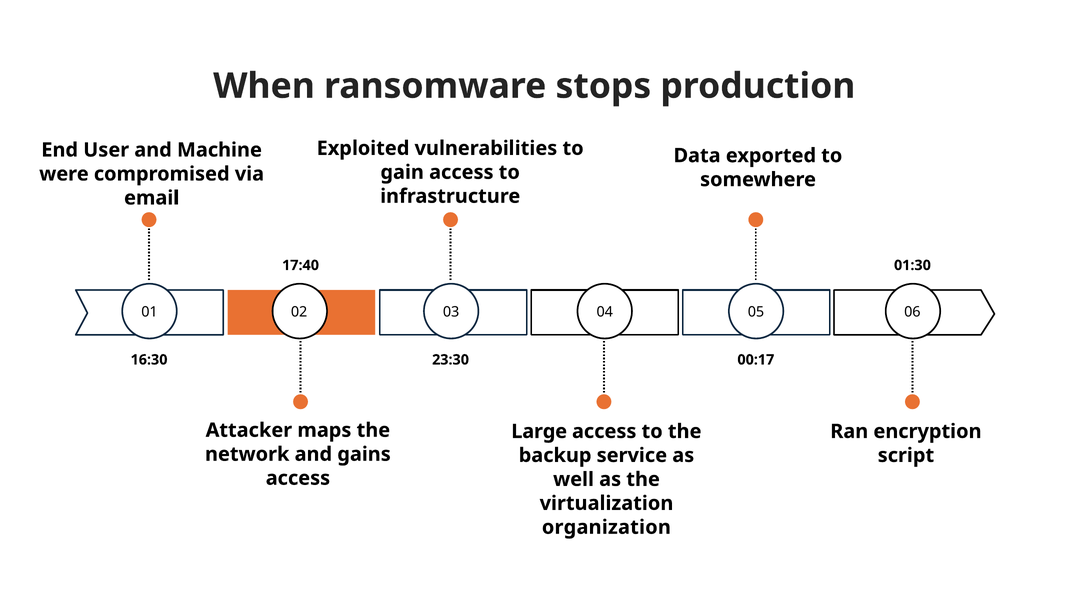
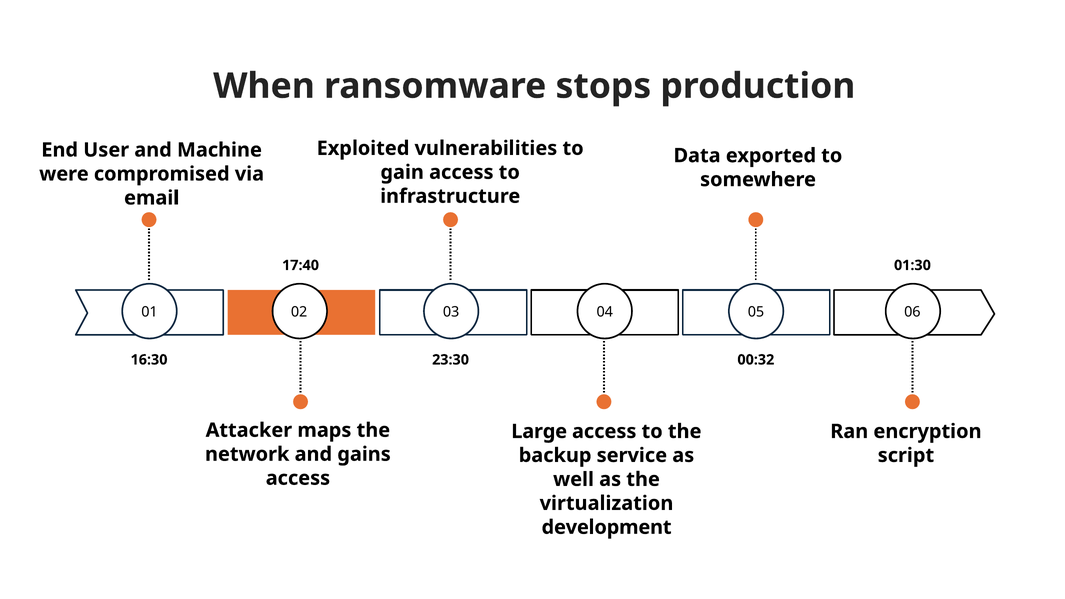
00:17: 00:17 -> 00:32 (756, 360)
organization: organization -> development (607, 527)
